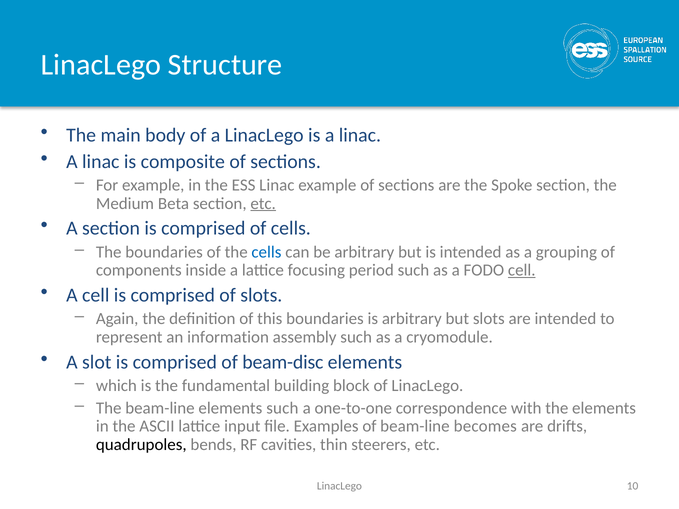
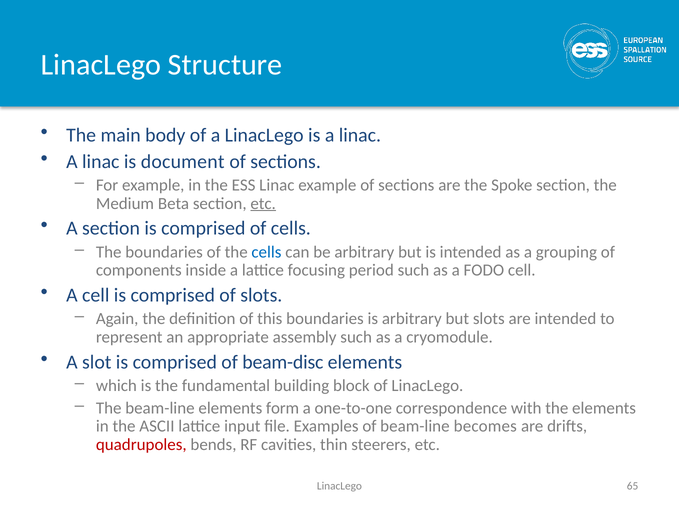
composite: composite -> document (183, 162)
cell underline: present -> none (522, 270)
information: information -> appropriate (228, 337)
elements such: such -> form (283, 408)
quadrupoles colour: black -> red (141, 445)
10: 10 -> 65 (633, 486)
